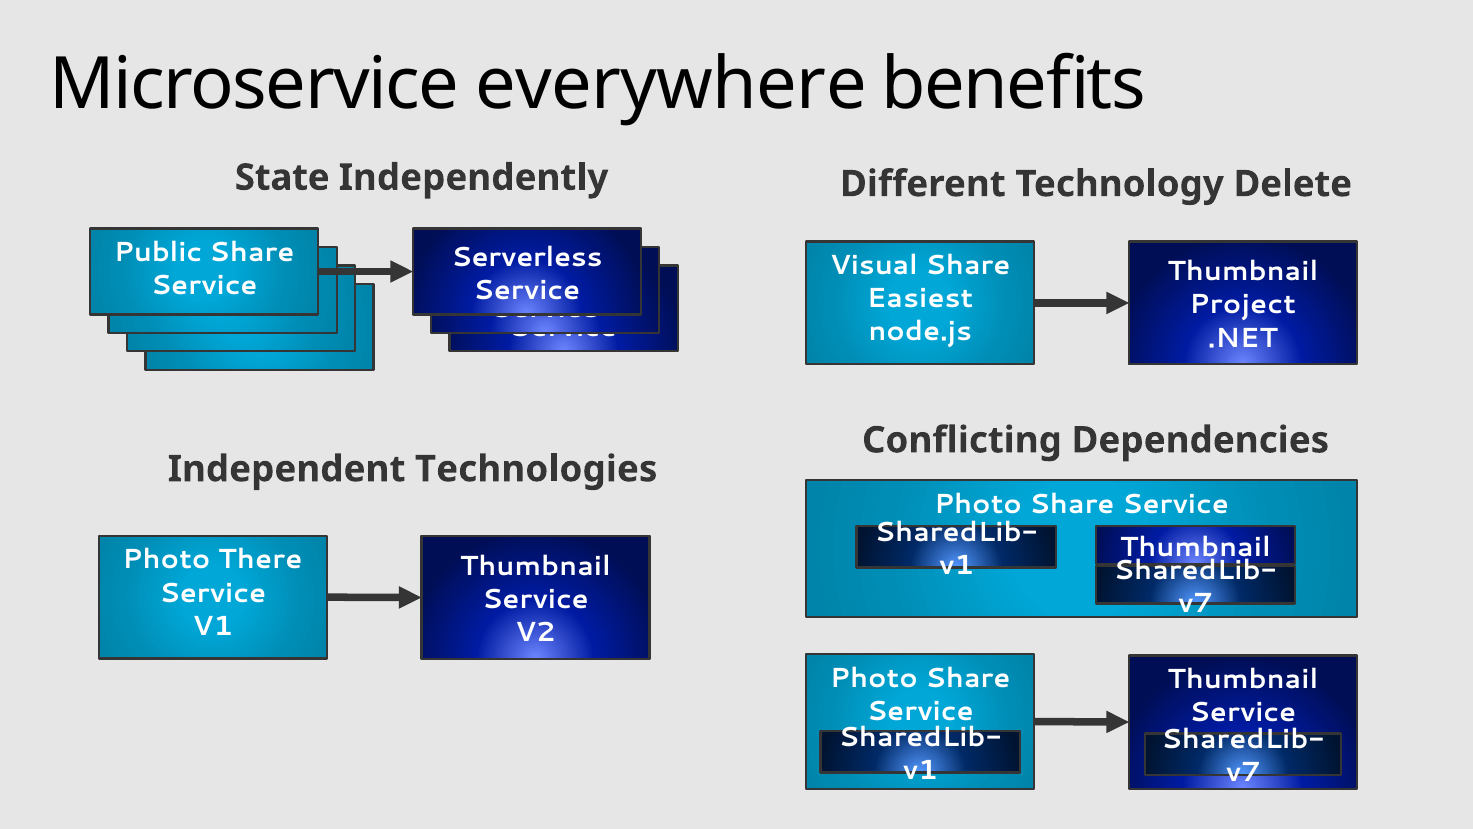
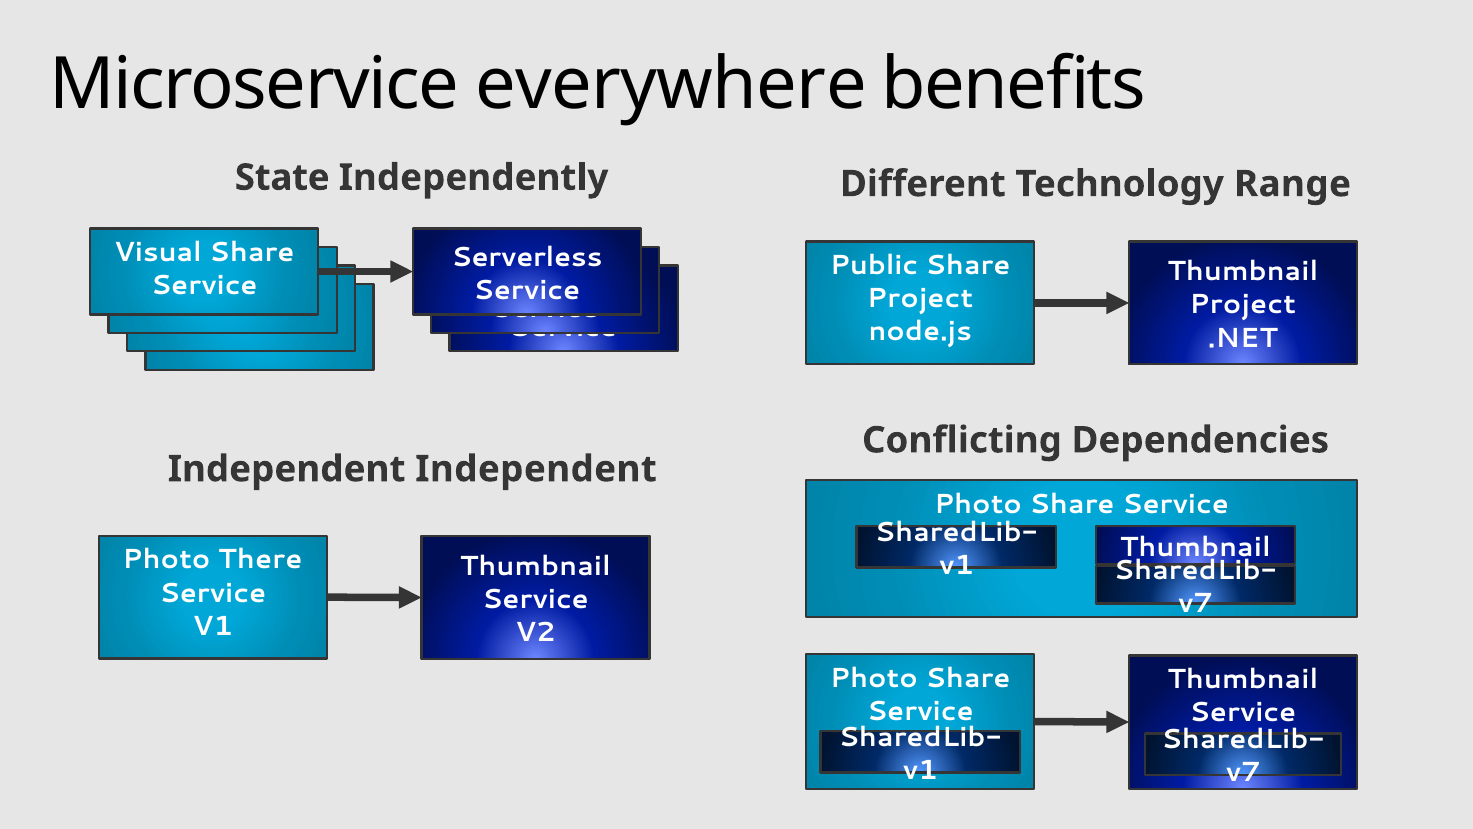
Delete: Delete -> Range (1292, 184)
Public: Public -> Visual (158, 253)
Visual: Visual -> Public (874, 265)
Easiest: Easiest -> Project (920, 299)
Independent Technologies: Technologies -> Independent (536, 469)
